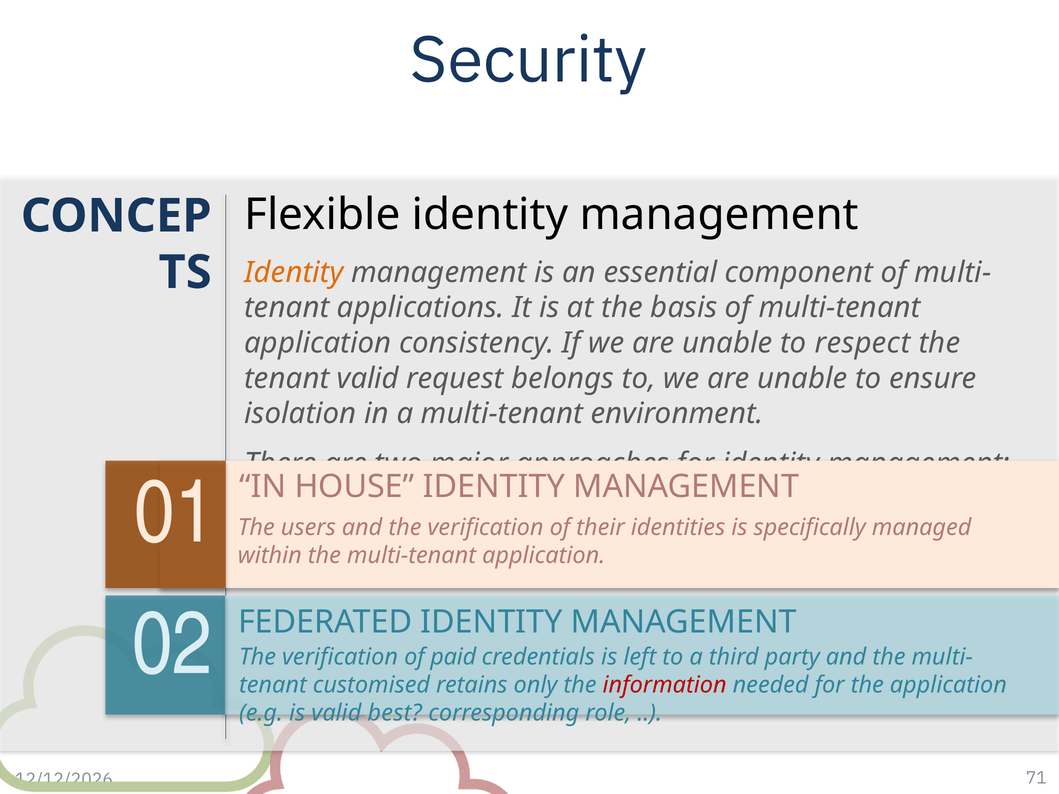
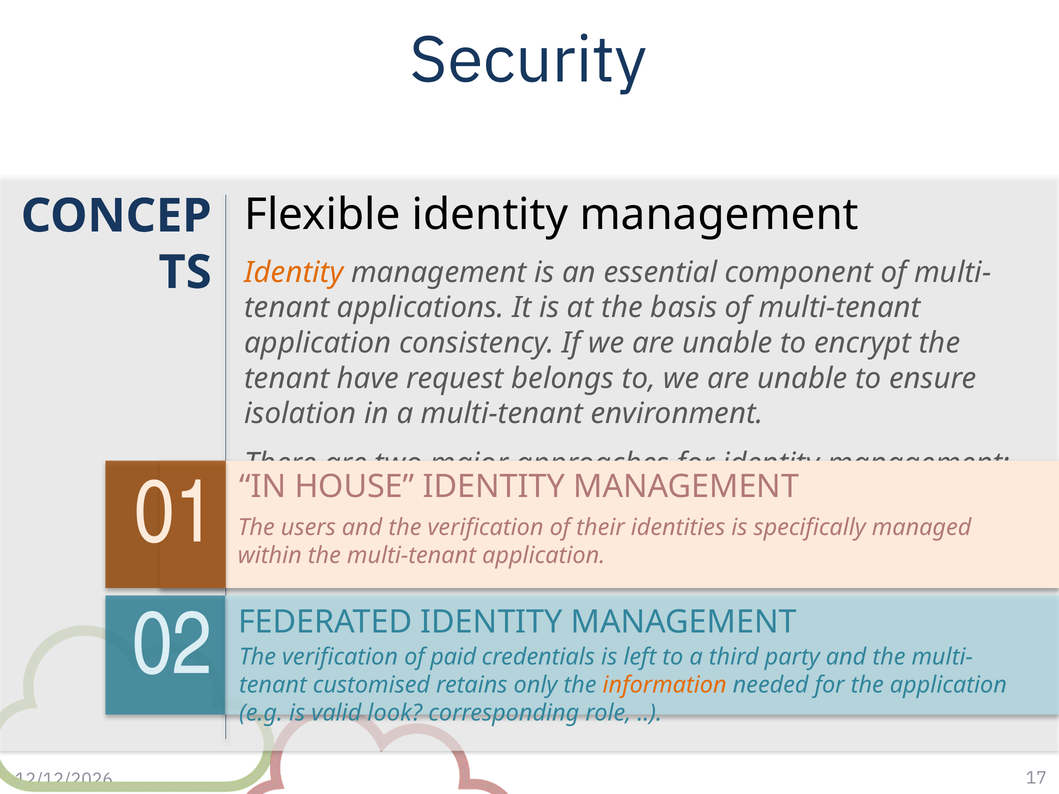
respect: respect -> encrypt (863, 343)
tenant valid: valid -> have (368, 378)
information colour: red -> orange (665, 685)
best: best -> look (395, 713)
71: 71 -> 17 (1036, 778)
